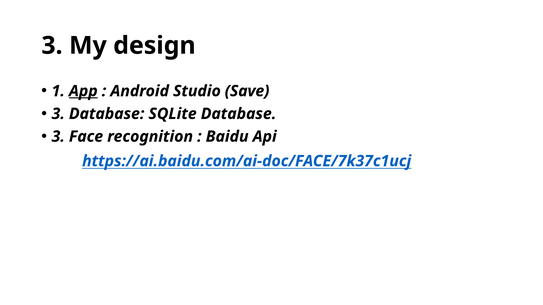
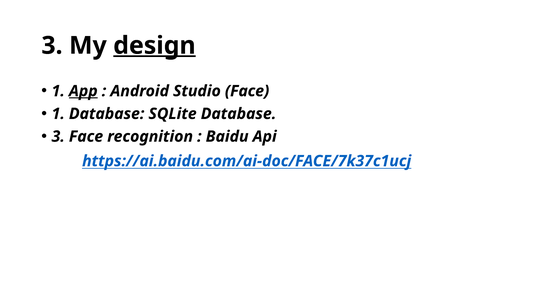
design underline: none -> present (154, 46)
Studio Save: Save -> Face (247, 91)
3: 3 -> 1 (58, 114)
